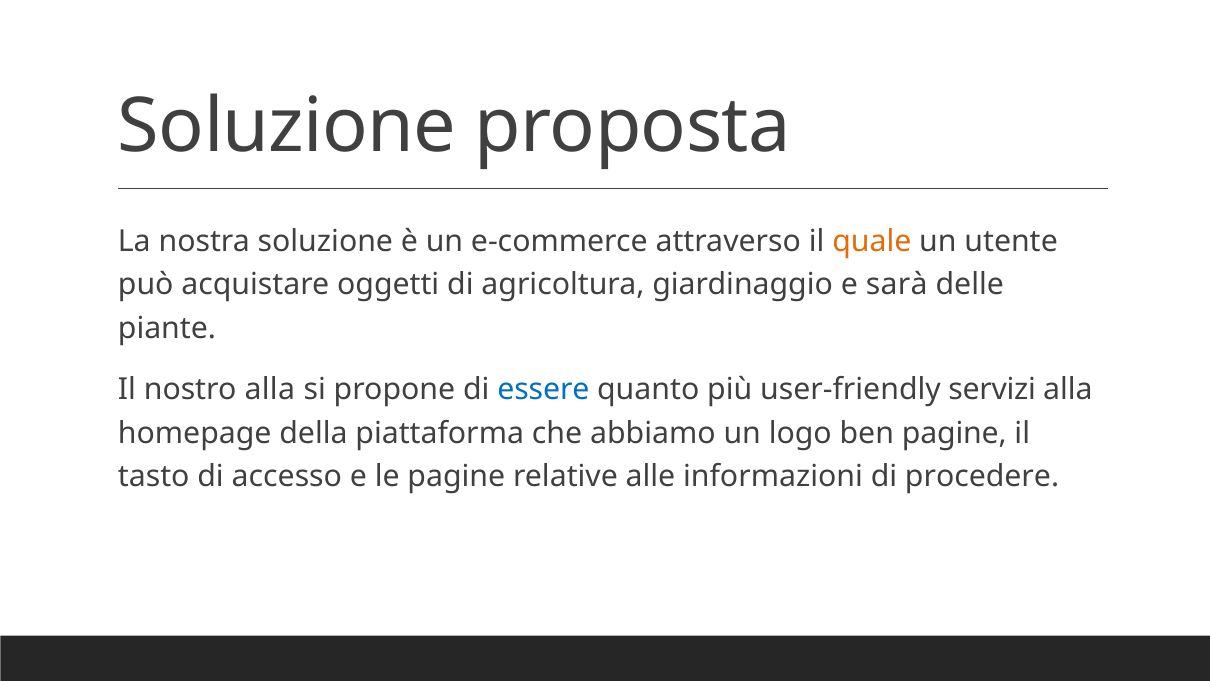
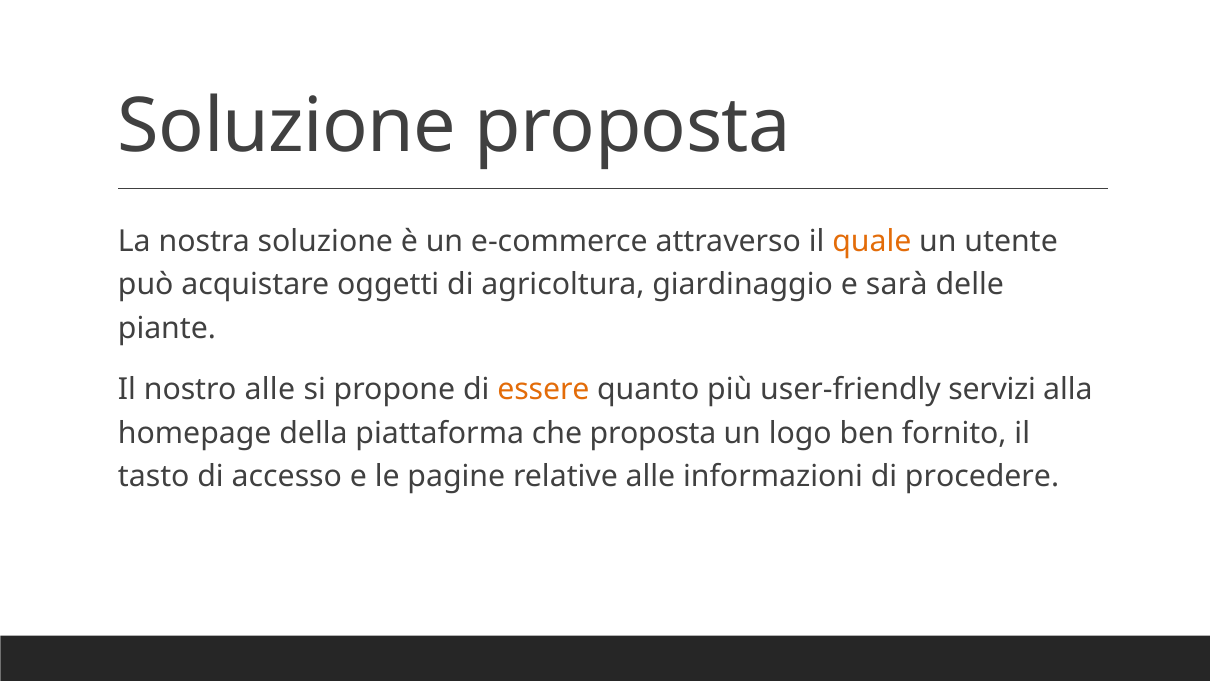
nostro alla: alla -> alle (270, 390)
essere colour: blue -> orange (543, 390)
che abbiamo: abbiamo -> proposta (653, 433)
ben pagine: pagine -> fornito (954, 433)
